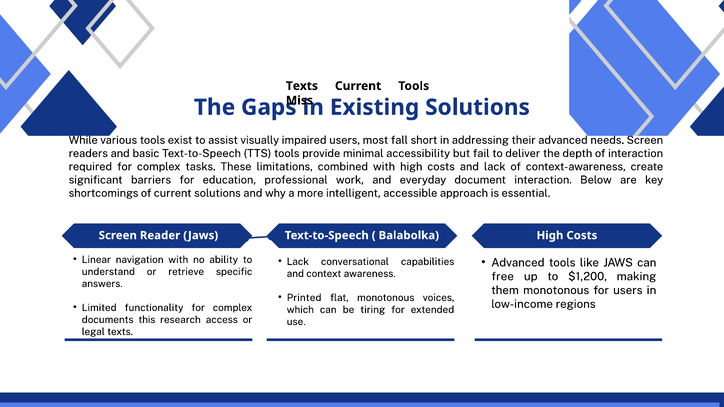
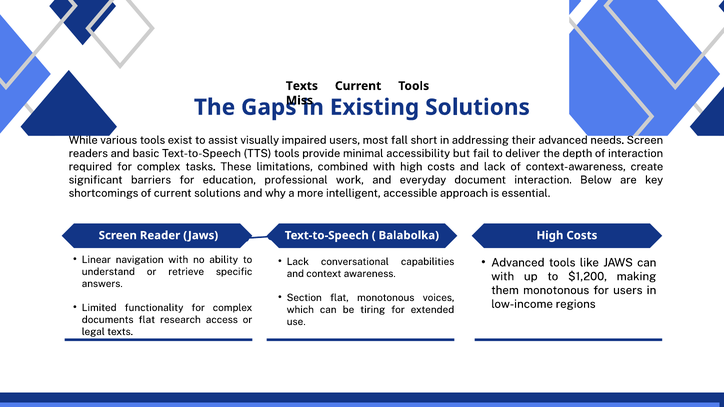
free: free -> with (503, 277)
Printed: Printed -> Section (304, 298)
documents this: this -> flat (147, 320)
